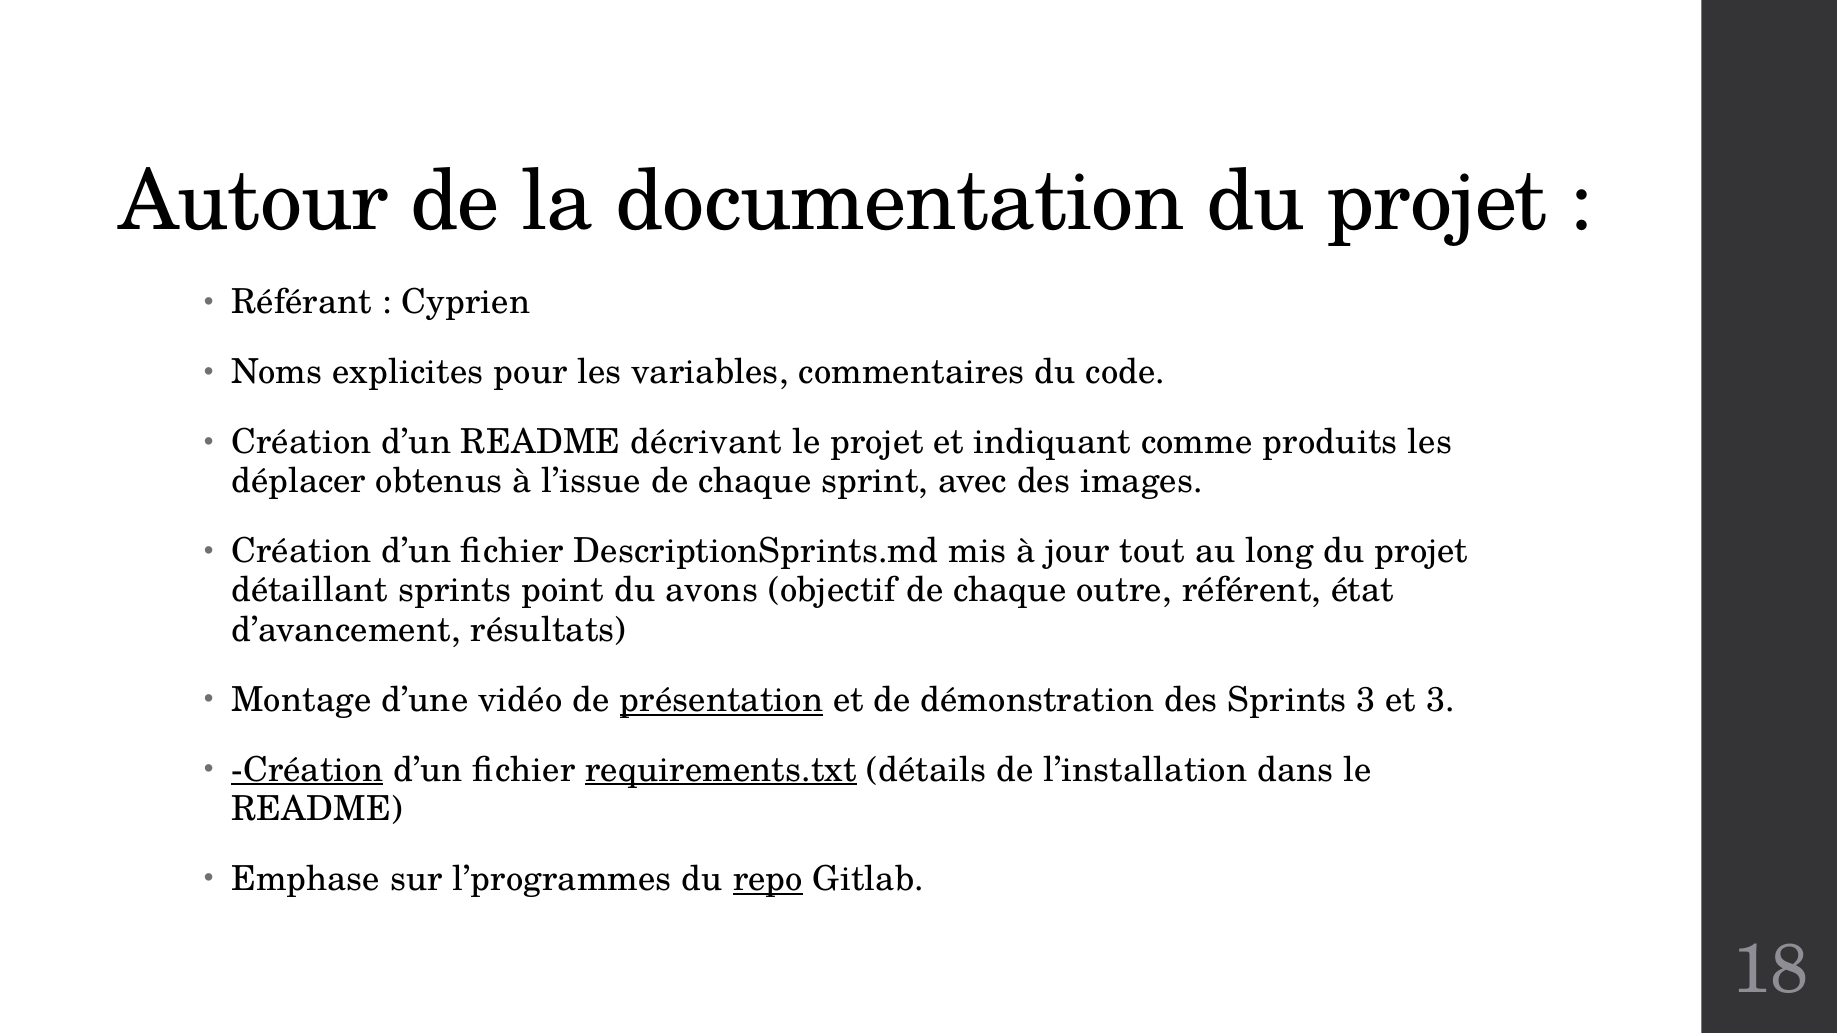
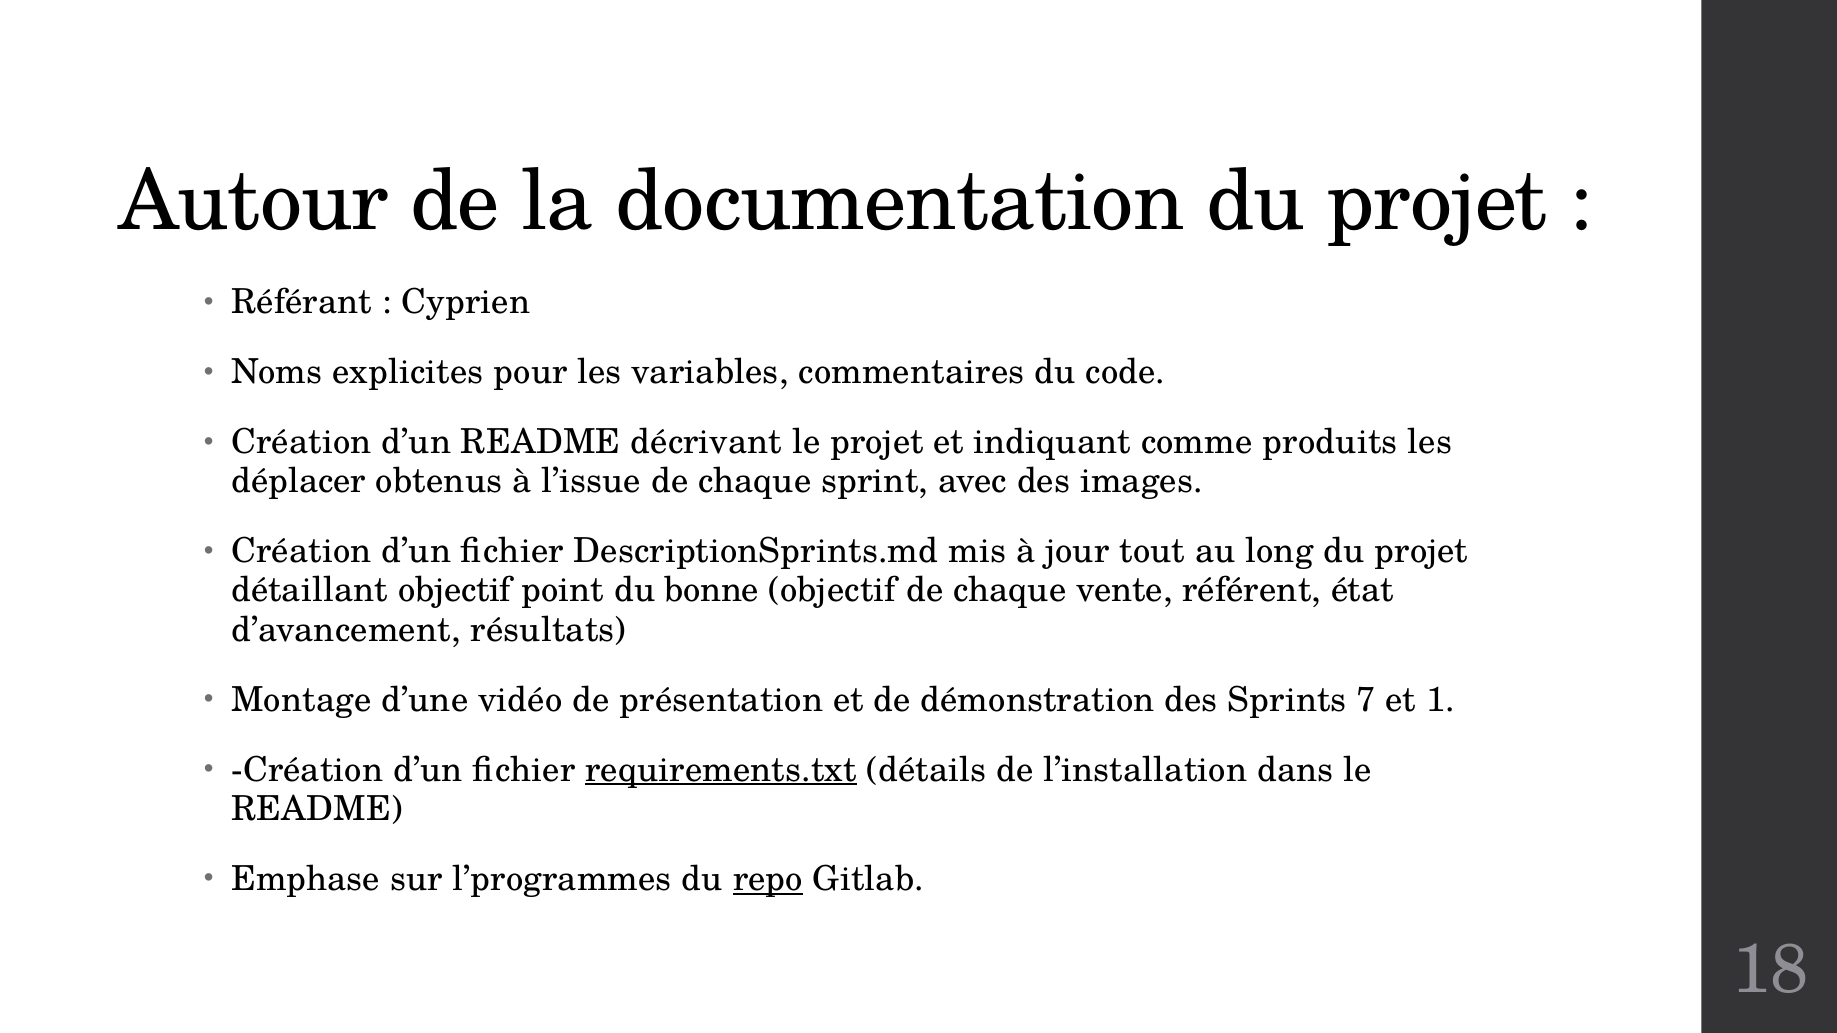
détaillant sprints: sprints -> objectif (455, 591)
avons: avons -> bonne (712, 591)
outre: outre -> vente (1124, 591)
présentation underline: present -> none (721, 700)
Sprints 3: 3 -> 7 (1366, 700)
et 3: 3 -> 1 (1440, 700)
Création underline: present -> none (307, 770)
